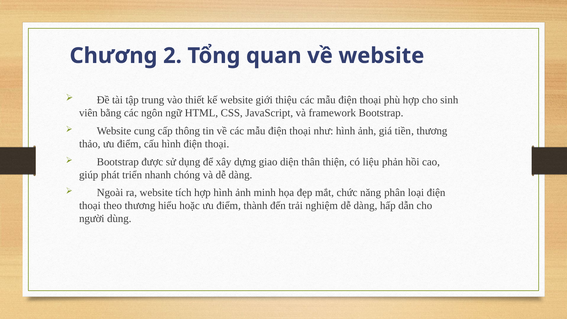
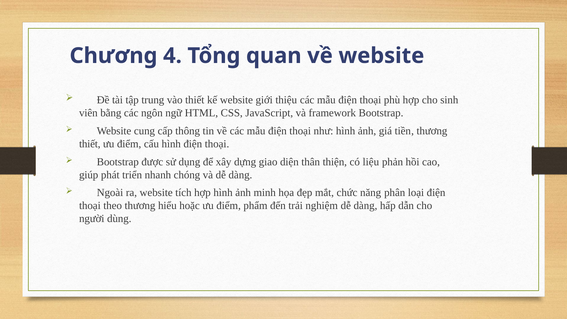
2: 2 -> 4 (172, 56)
thảo: thảo -> thiết (90, 144)
thành: thành -> phẩm (255, 206)
